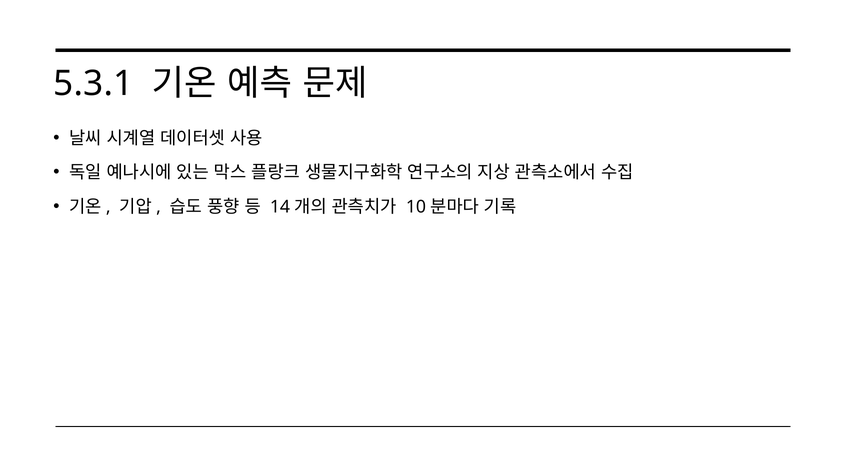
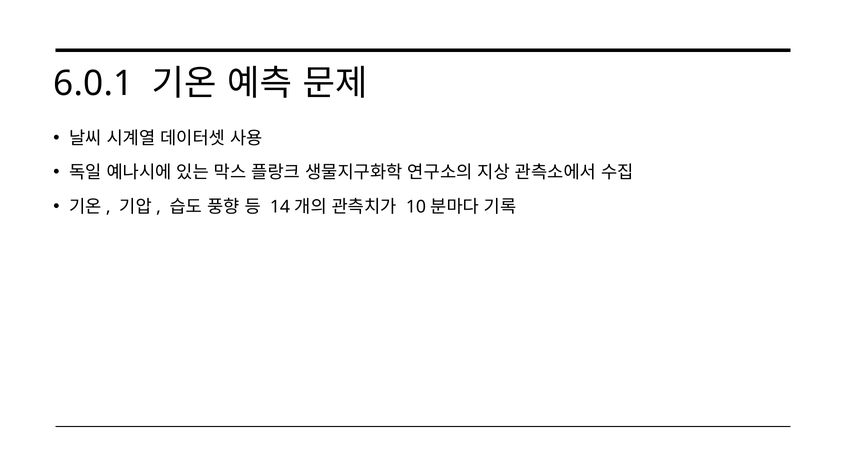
5.3.1: 5.3.1 -> 6.0.1 (93, 83)
